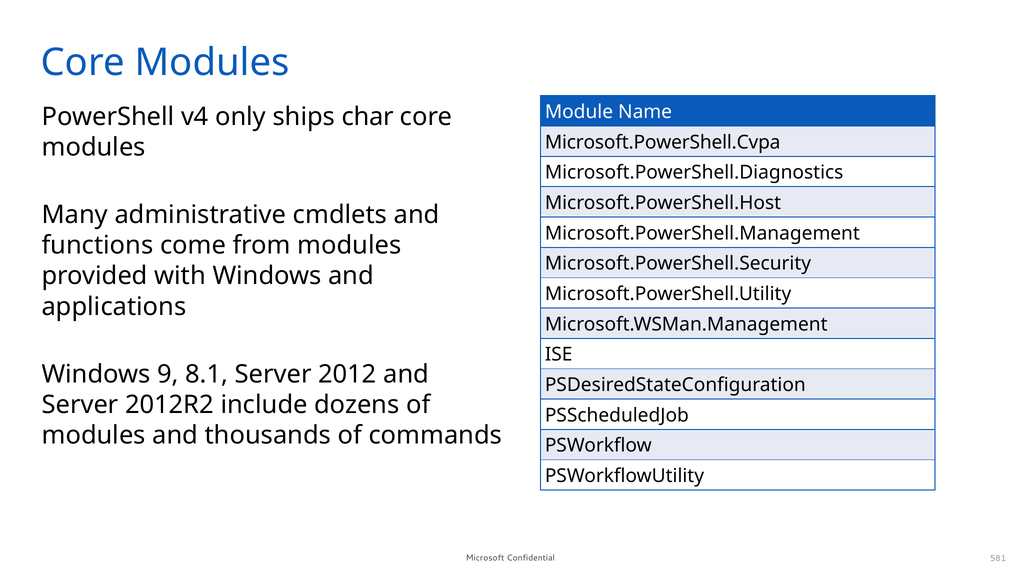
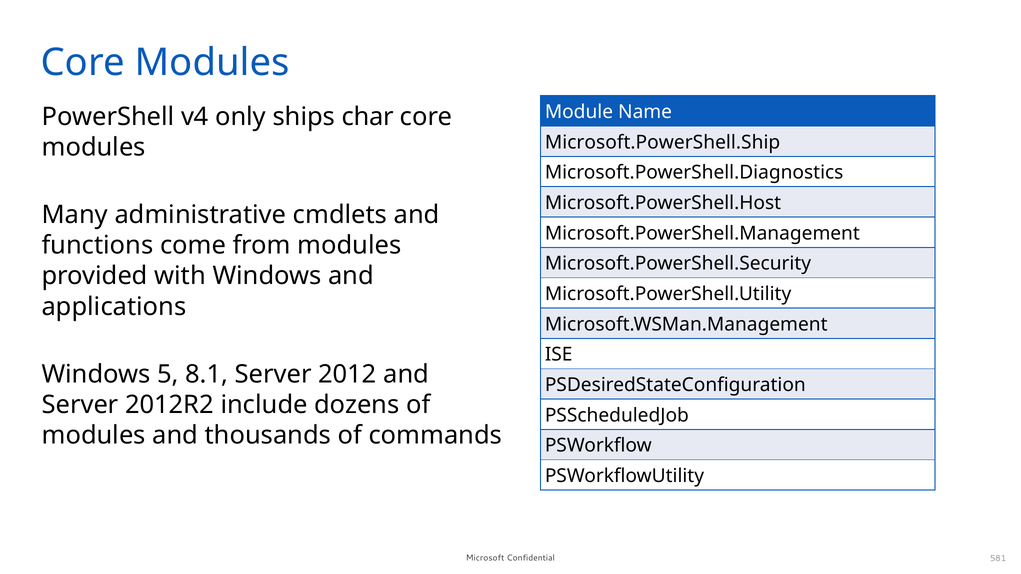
Microsoft.PowerShell.Cvpa: Microsoft.PowerShell.Cvpa -> Microsoft.PowerShell.Ship (663, 142)
9: 9 -> 5 (168, 374)
